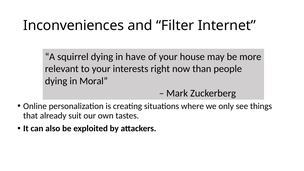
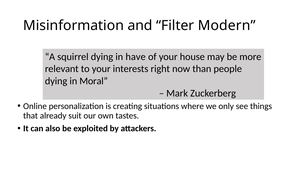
Inconveniences: Inconveniences -> Misinformation (74, 26)
Internet: Internet -> Modern (227, 26)
